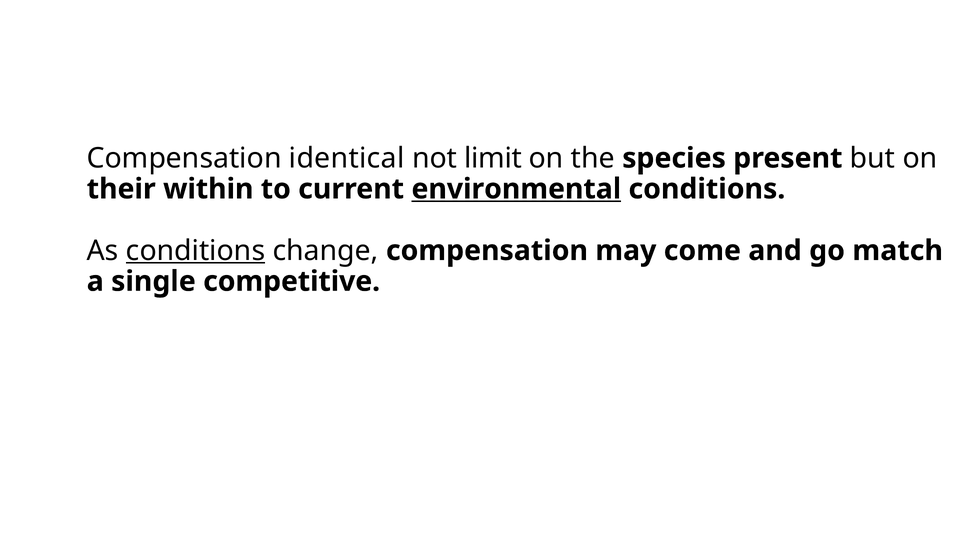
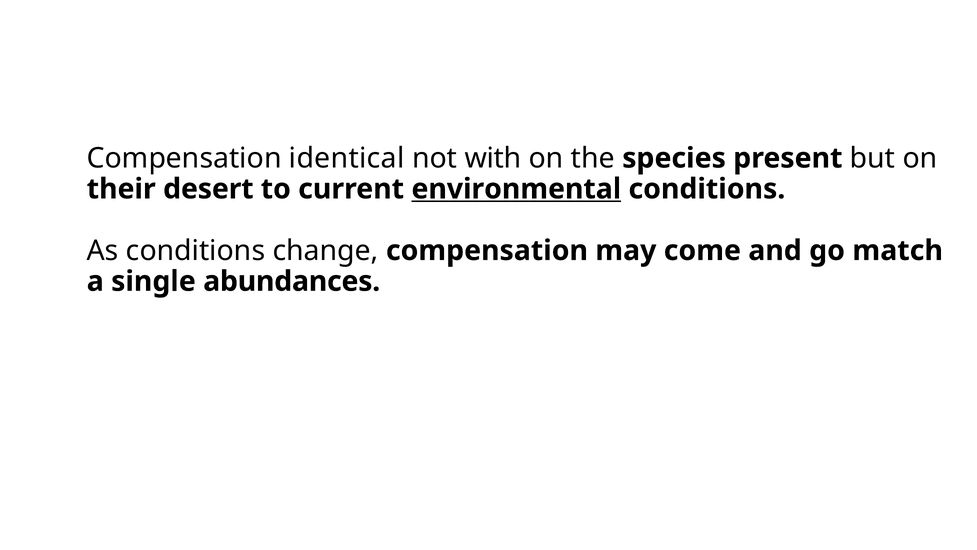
limit: limit -> with (493, 158)
within: within -> desert (208, 189)
conditions underline: present -> none (196, 250)
competitive: competitive -> abundances (292, 281)
